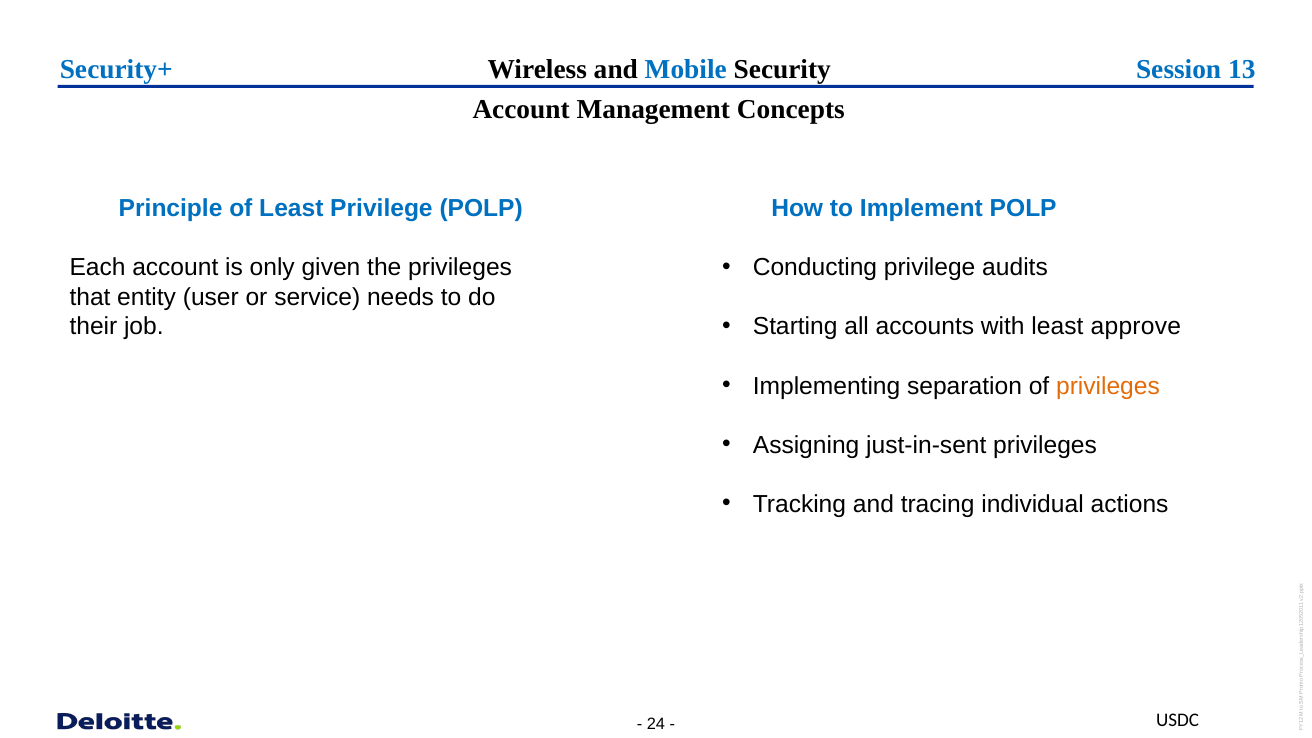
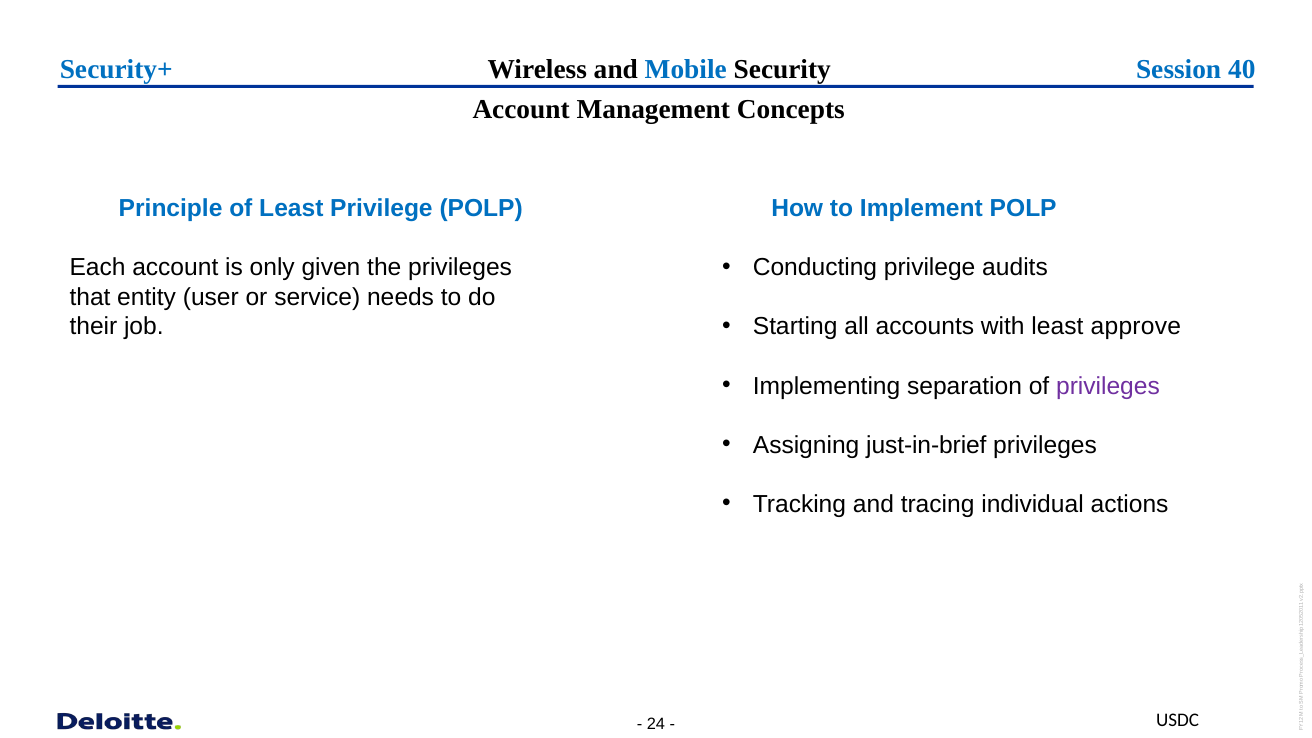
13: 13 -> 40 (1242, 70)
privileges colour: orange -> purple (1108, 386)
just-in-sent: just-in-sent -> just-in-brief (926, 445)
